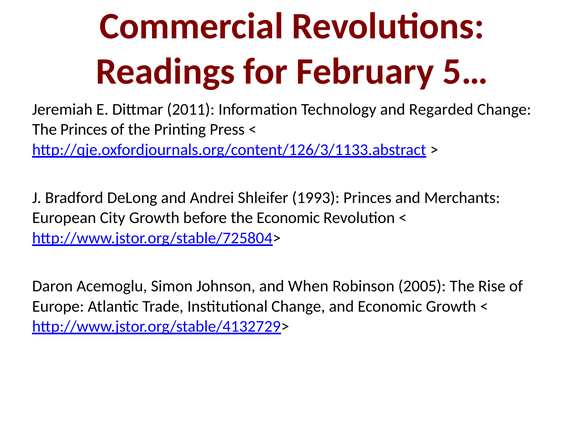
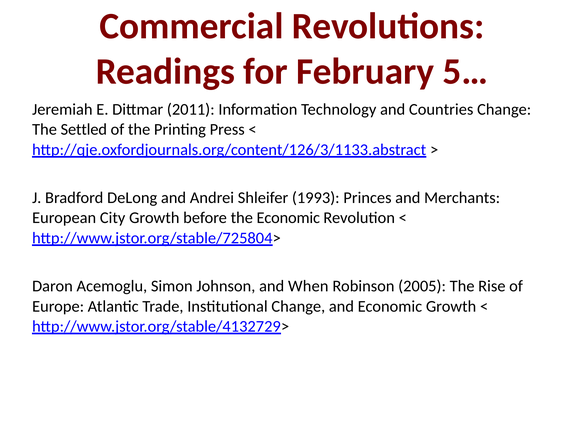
Regarded: Regarded -> Countries (441, 109)
The Princes: Princes -> Settled (84, 130)
